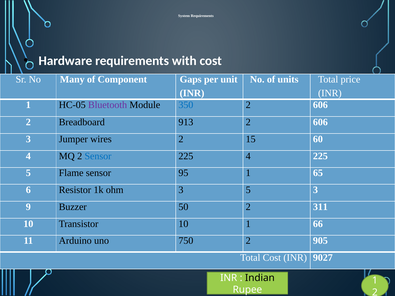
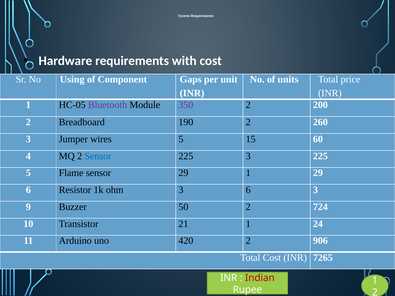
Many: Many -> Using (72, 80)
350 colour: blue -> purple (186, 105)
606: 606 -> 200 (320, 105)
913: 913 -> 190 (186, 122)
606: 606 -> 260 (320, 122)
wires 2: 2 -> 5 (181, 139)
225 4: 4 -> 3 (248, 156)
sensor 95: 95 -> 29 (183, 173)
1 65: 65 -> 29 (318, 173)
3 5: 5 -> 6 (248, 190)
311: 311 -> 724 (320, 207)
Transistor 10: 10 -> 21 (183, 224)
66: 66 -> 24 (318, 224)
750: 750 -> 420 (186, 241)
905: 905 -> 906 (320, 241)
9027: 9027 -> 7265 (323, 258)
Indian colour: black -> red (260, 278)
